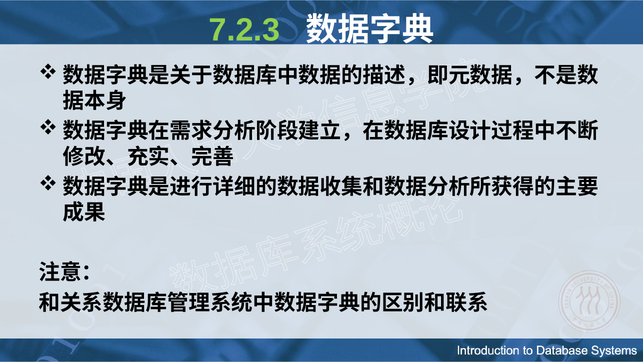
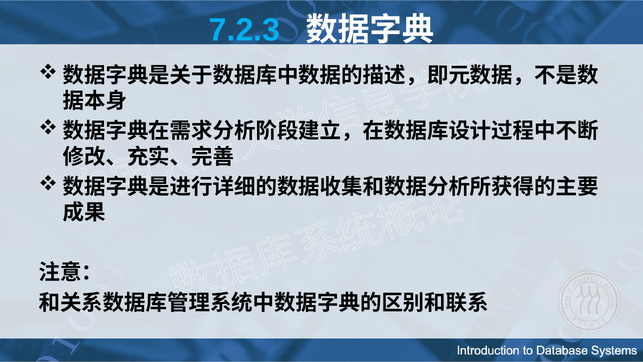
7.2.3 colour: light green -> light blue (244, 30)
